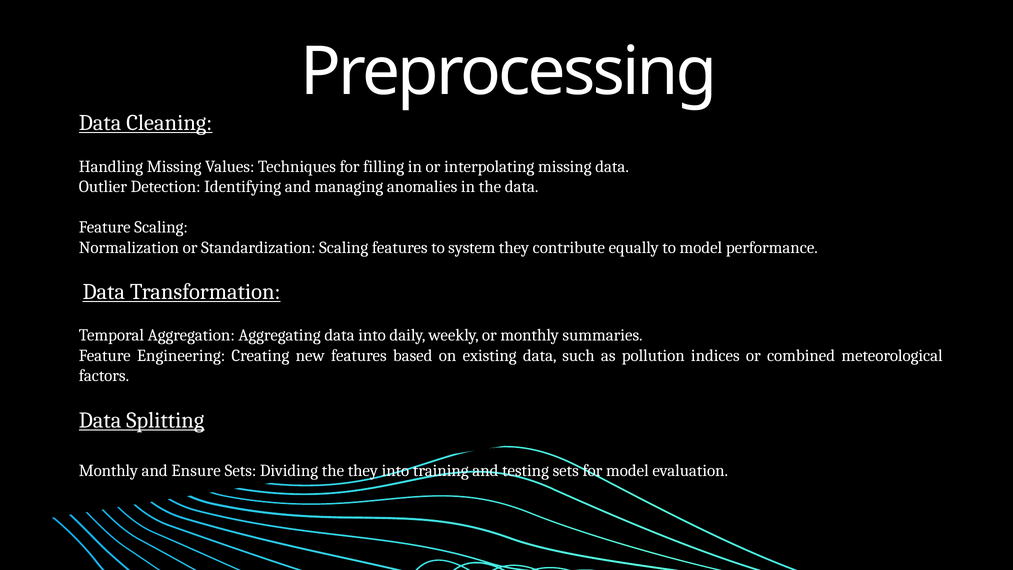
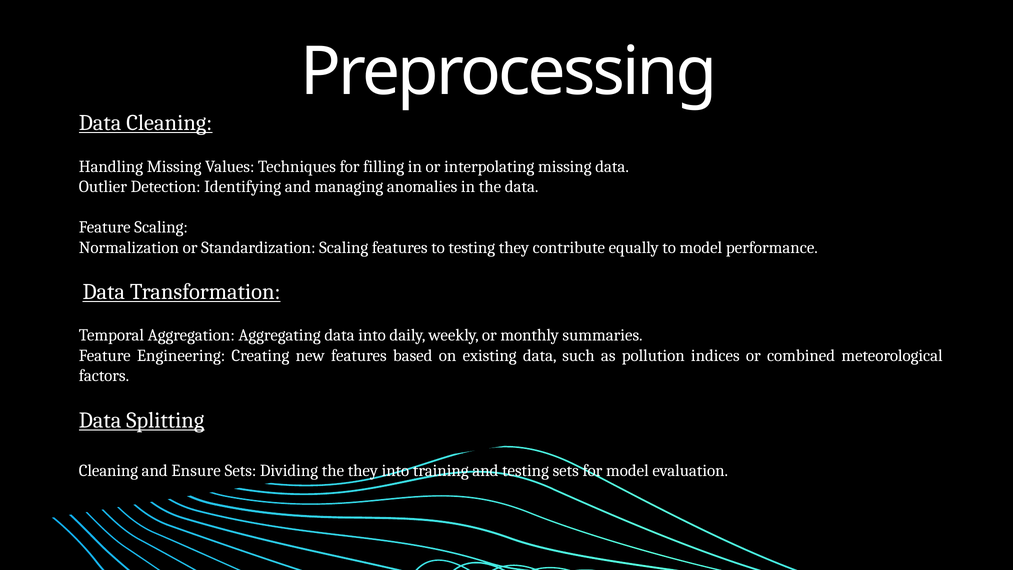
to system: system -> testing (472, 247)
Monthly: Monthly -> Cleaning (108, 470)
